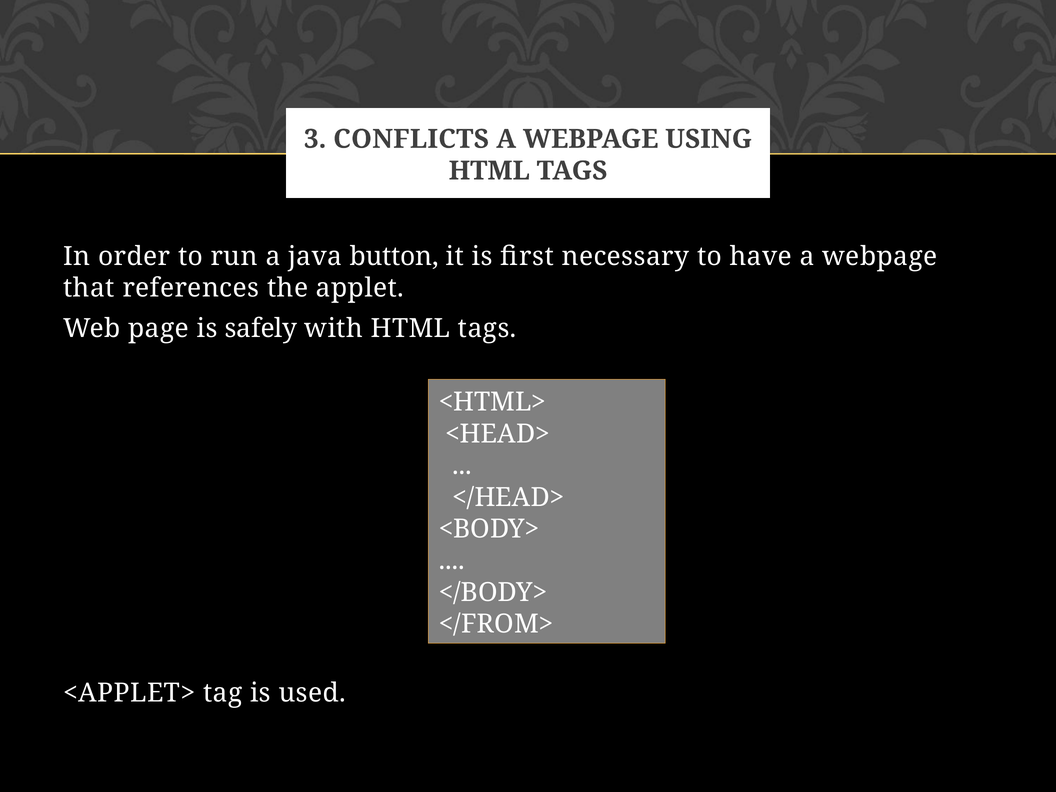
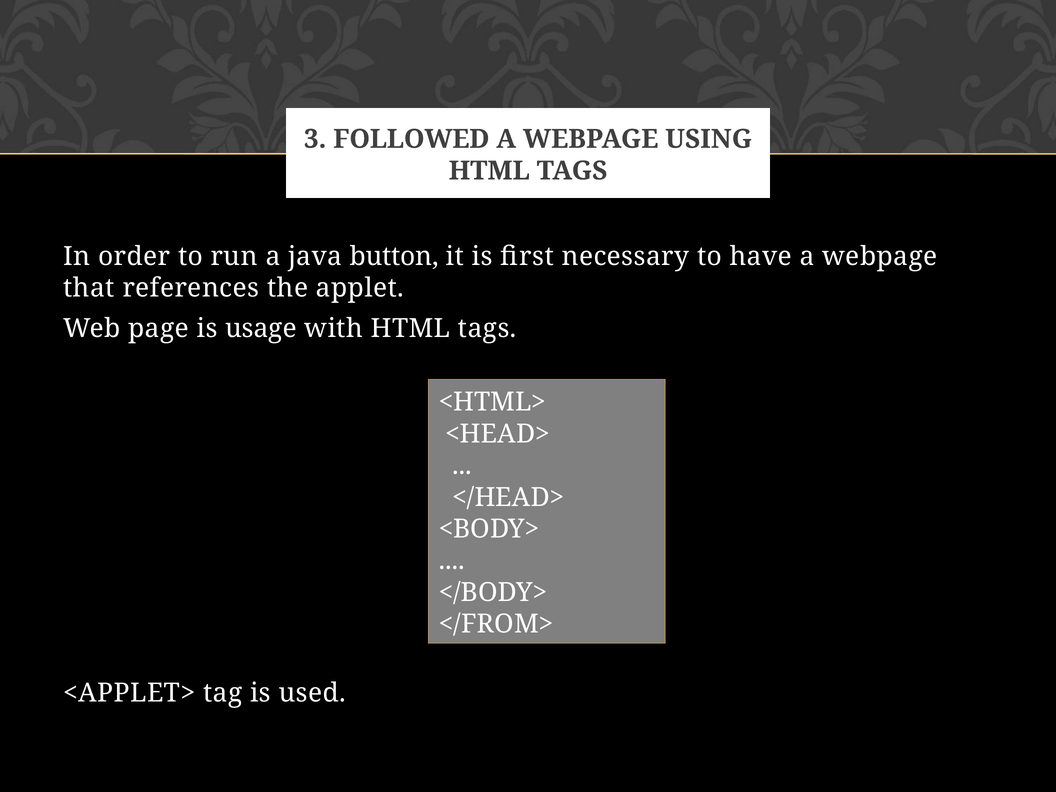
CONFLICTS: CONFLICTS -> FOLLOWED (411, 139)
safely: safely -> usage (261, 329)
